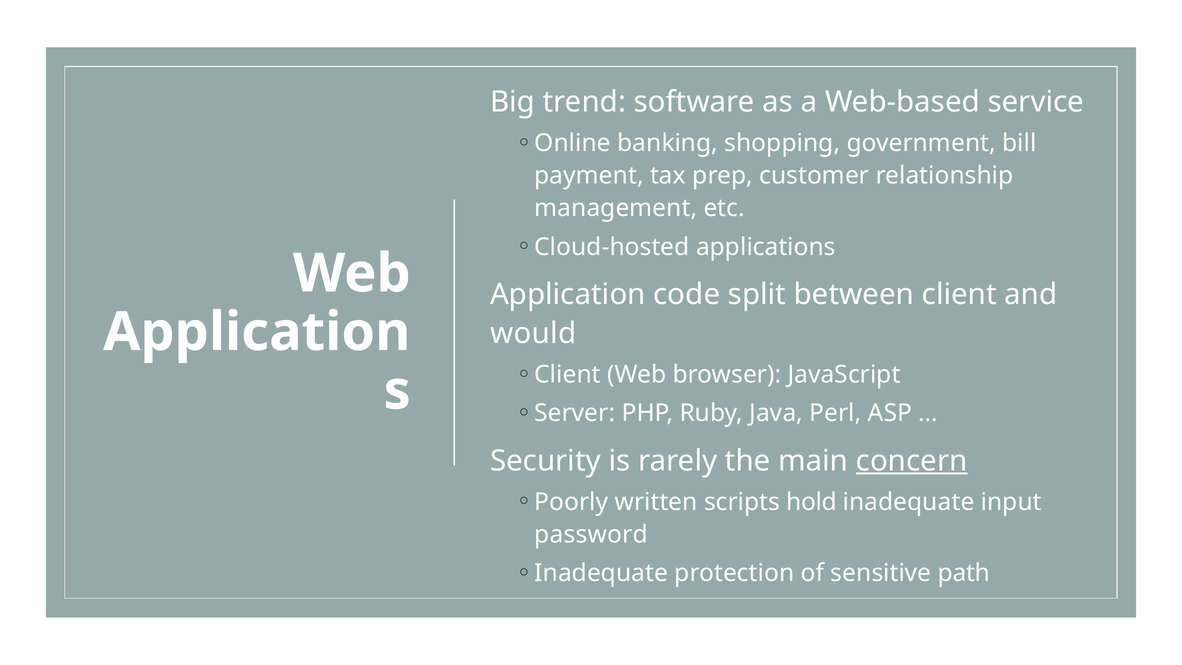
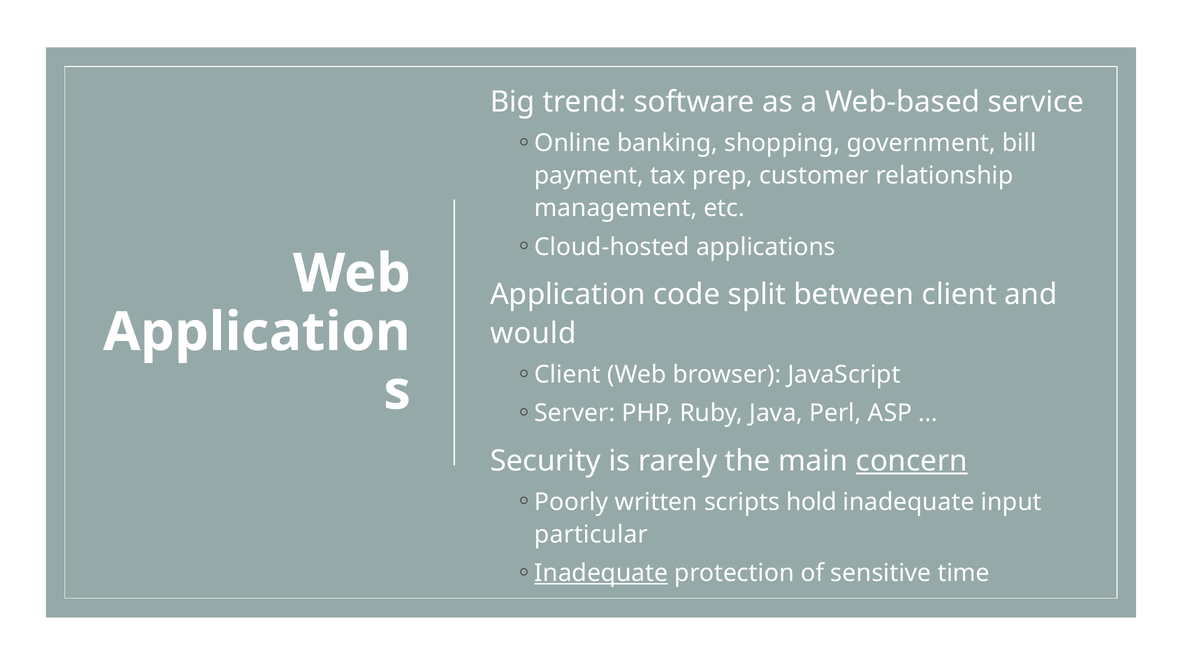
password: password -> particular (591, 534)
Inadequate underline: none -> present (601, 573)
path: path -> time (964, 573)
